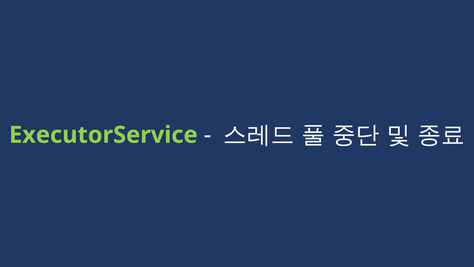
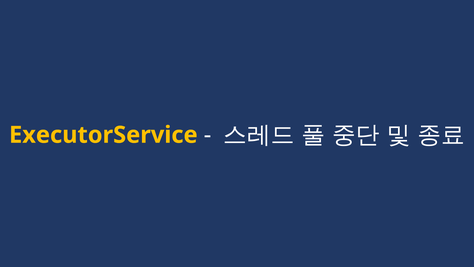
ExecutorService colour: light green -> yellow (103, 135)
